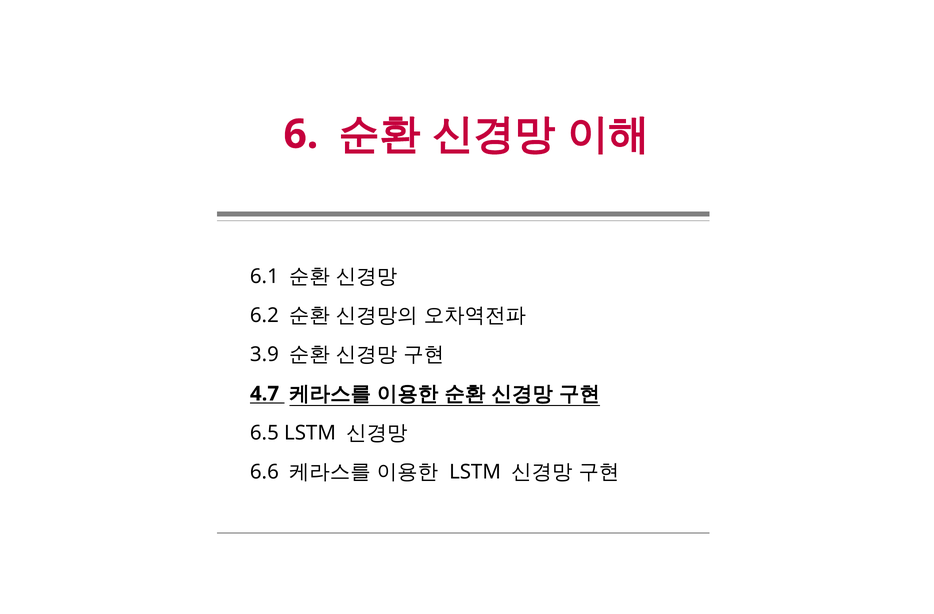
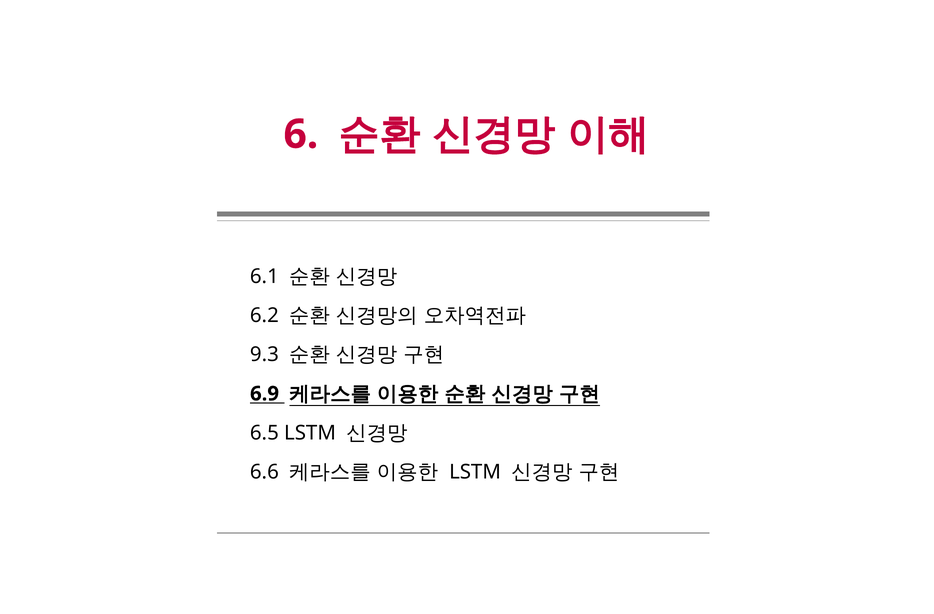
3.9: 3.9 -> 9.3 (264, 354)
4.7: 4.7 -> 6.9 (265, 393)
